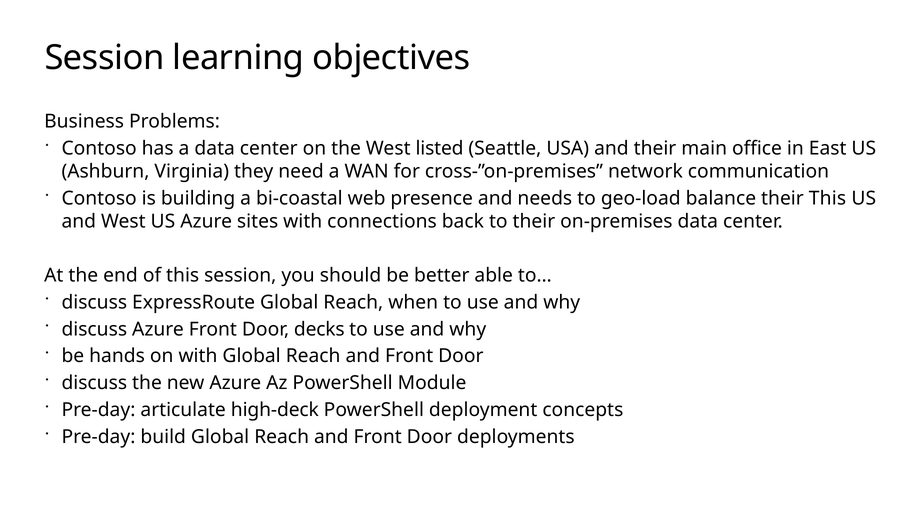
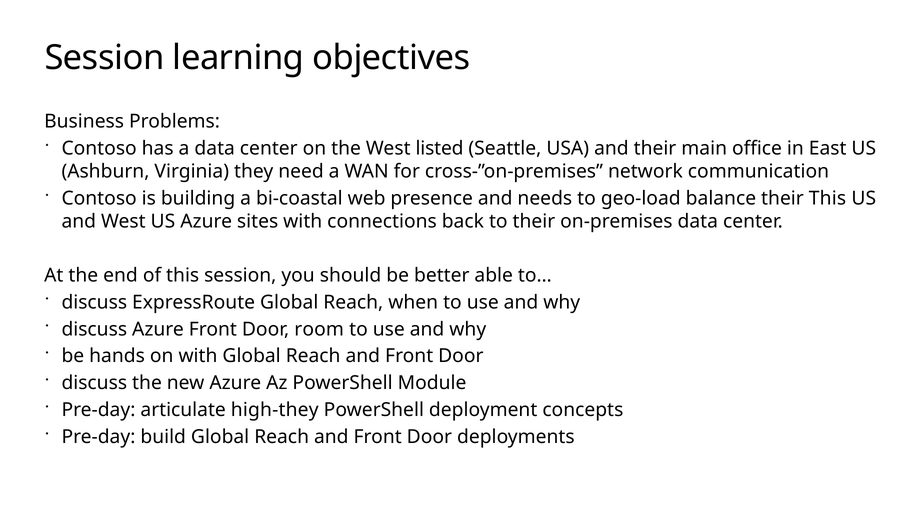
decks: decks -> room (319, 329)
high-deck: high-deck -> high-they (275, 410)
